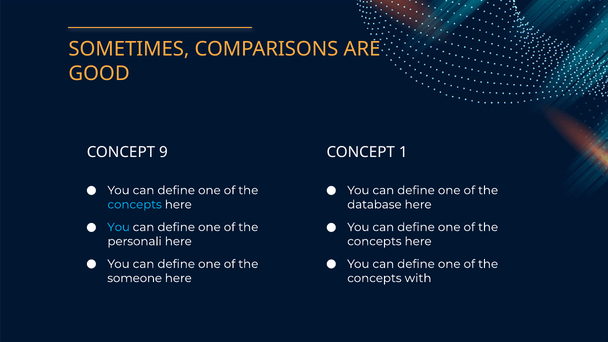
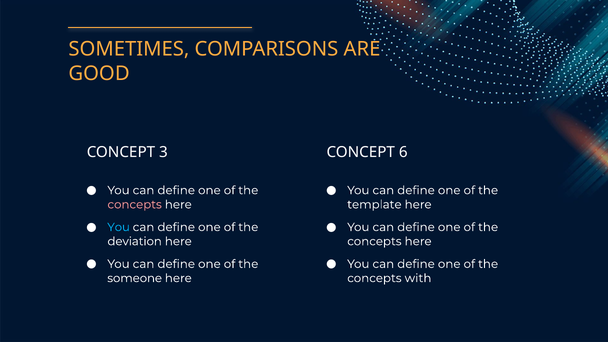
9: 9 -> 3 (163, 152)
1: 1 -> 6 (403, 152)
concepts colour: light blue -> pink (135, 205)
database: database -> template (374, 205)
personali: personali -> deviation (135, 241)
